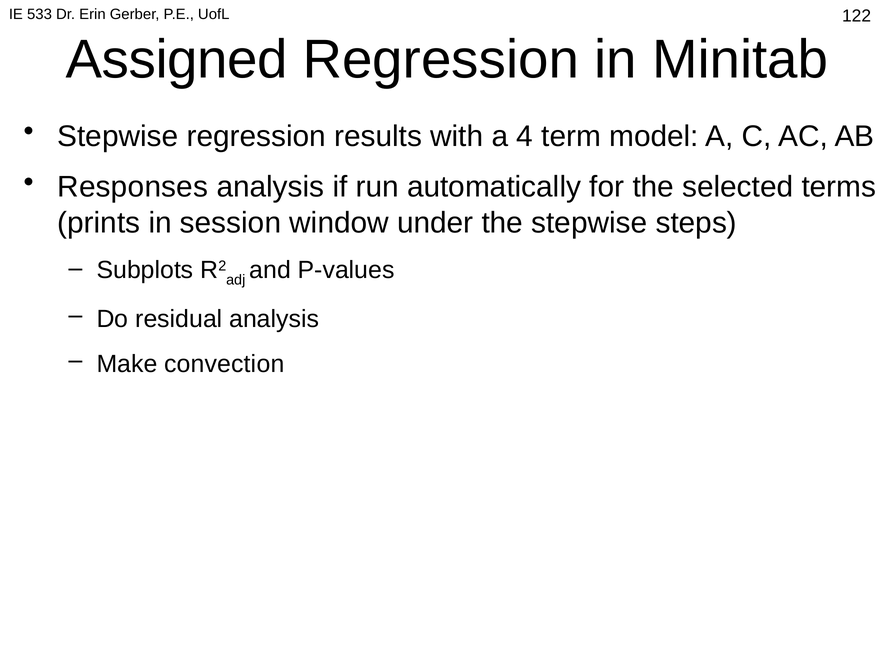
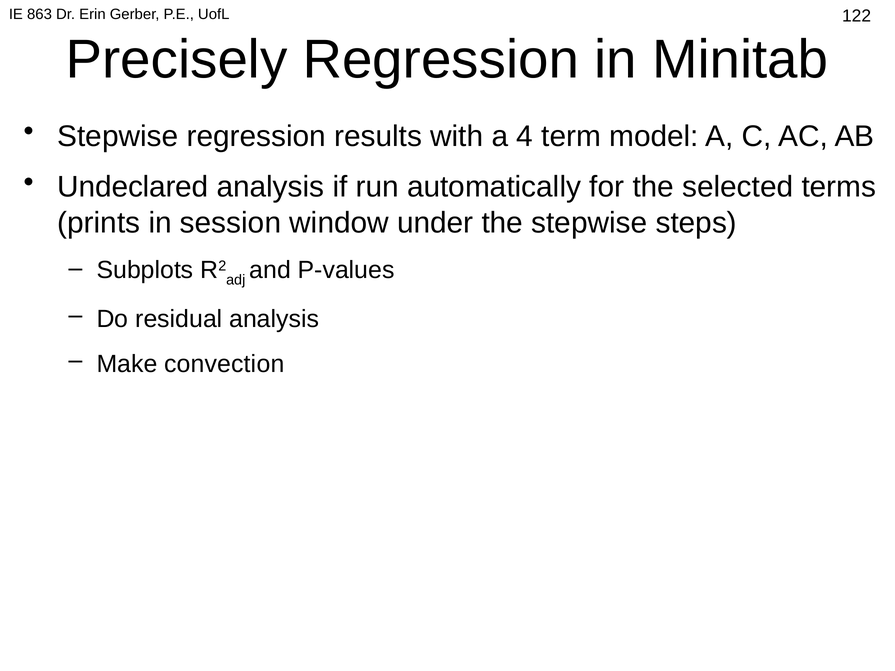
533: 533 -> 863 (40, 14)
Assigned: Assigned -> Precisely (177, 60)
Responses: Responses -> Undeclared (133, 187)
